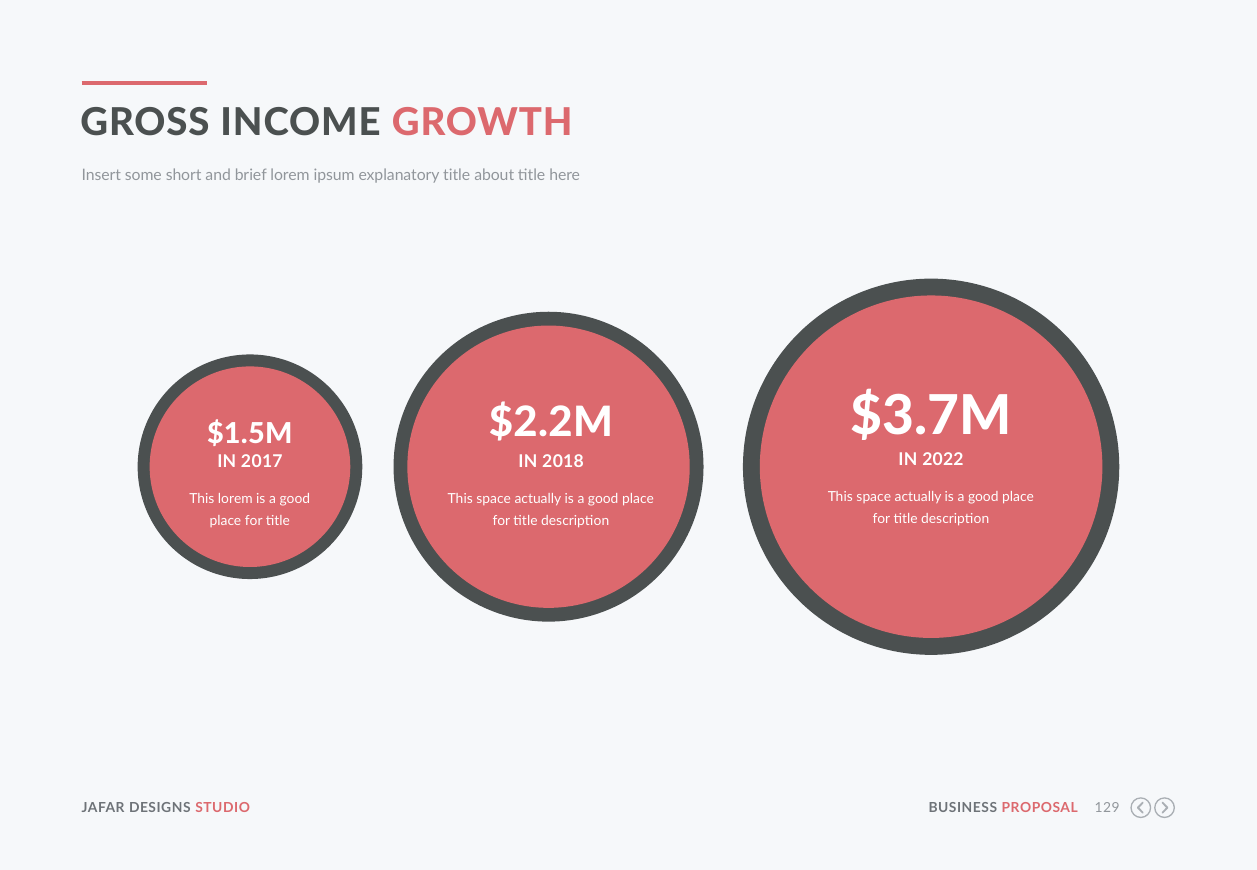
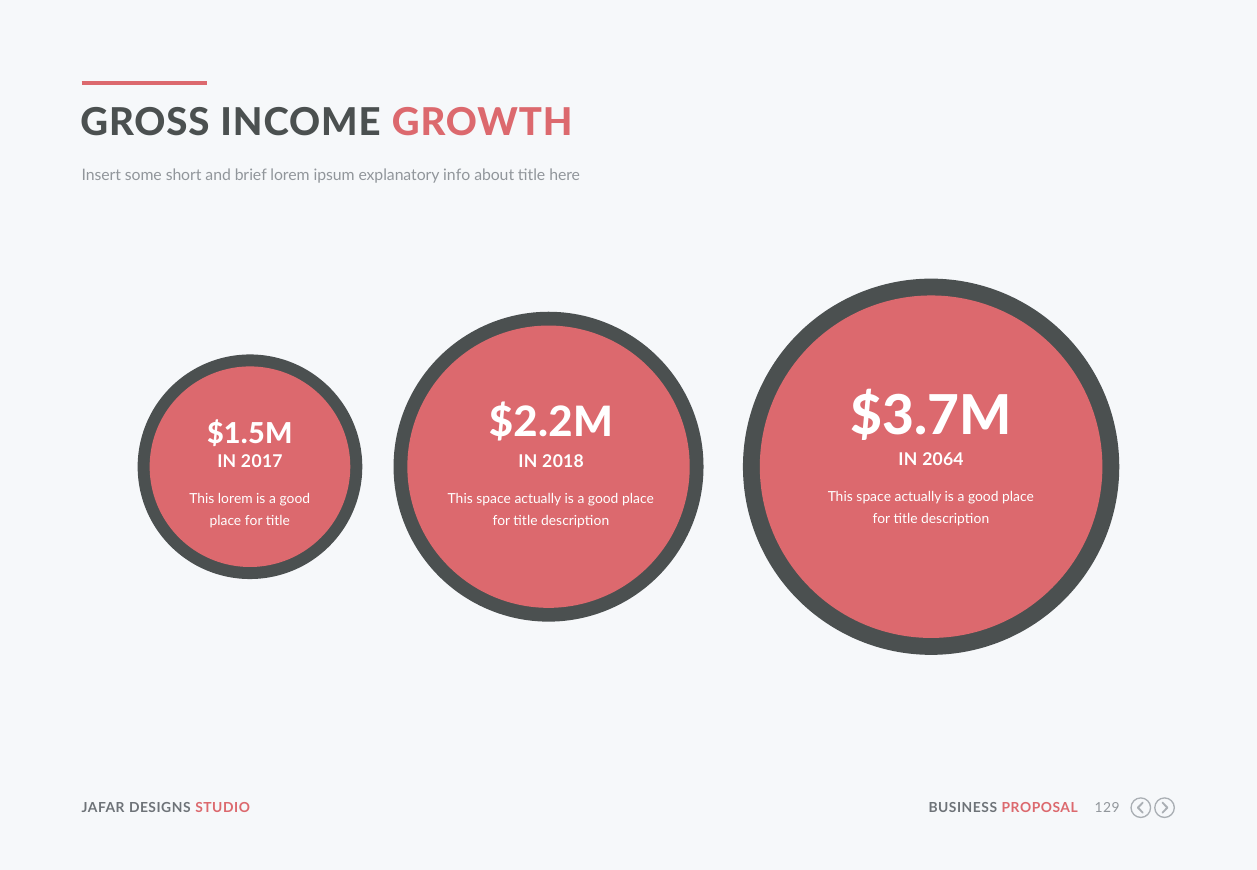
explanatory title: title -> info (457, 175)
2022: 2022 -> 2064 (943, 460)
